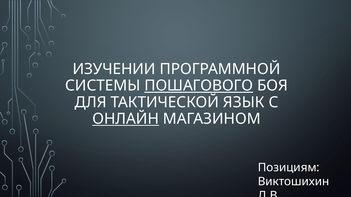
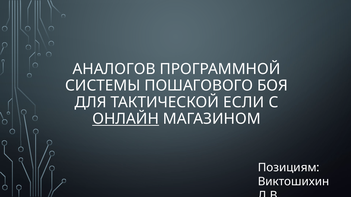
ИЗУЧЕНИИ: ИЗУЧЕНИИ -> АНАЛОГОВ (114, 69)
ПОШАГОВОГО underline: present -> none (199, 86)
ЯЗЫК: ЯЗЫК -> ЕСЛИ (244, 102)
